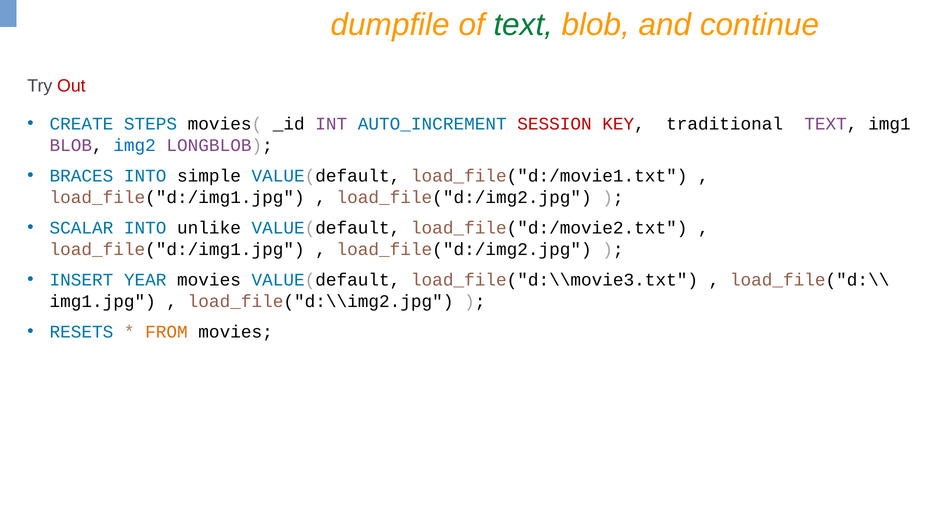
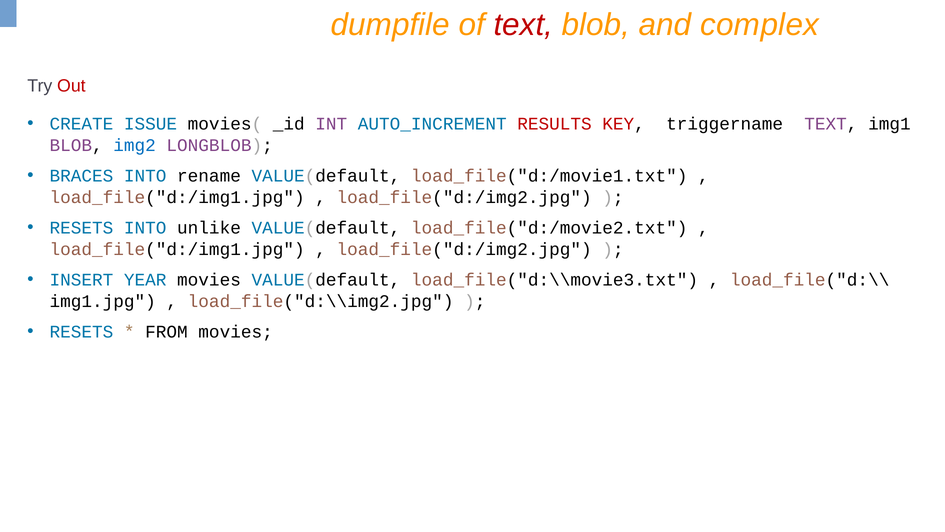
text colour: green -> red (523, 25)
continue: continue -> complex (760, 25)
STEPS: STEPS -> ISSUE (151, 124)
SESSION: SESSION -> RESULTS (555, 124)
traditional: traditional -> triggername (725, 124)
simple: simple -> rename (209, 176)
SCALAR: SCALAR -> RESETS (81, 228)
FROM colour: orange -> black (166, 332)
